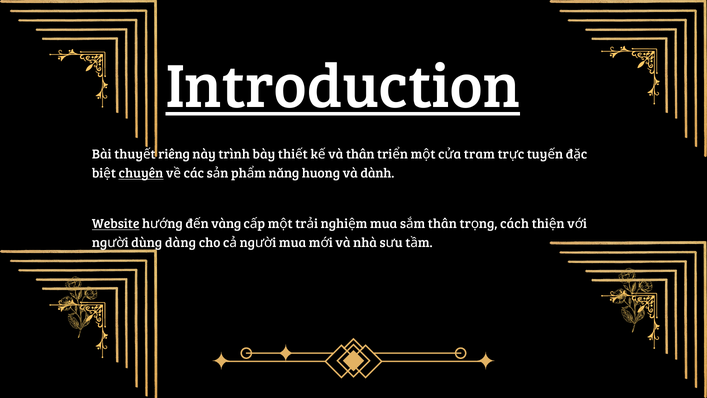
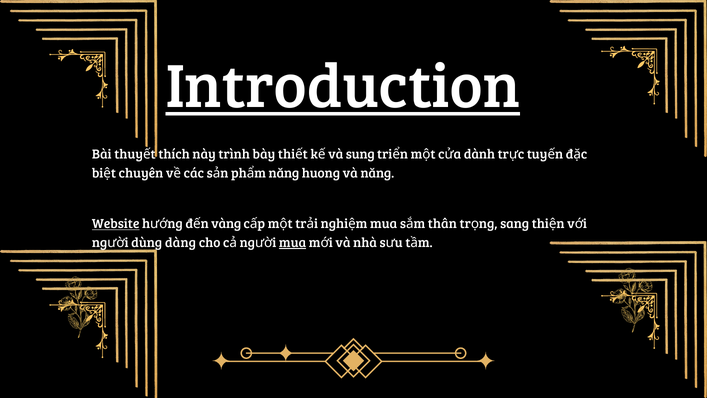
riêng: riêng -> thích (174, 154)
và thân: thân -> sung (360, 154)
tram: tram -> dành (479, 154)
chuyên underline: present -> none (141, 173)
và dành: dành -> năng (377, 173)
cách: cách -> sang (515, 224)
mua underline: none -> present (293, 243)
